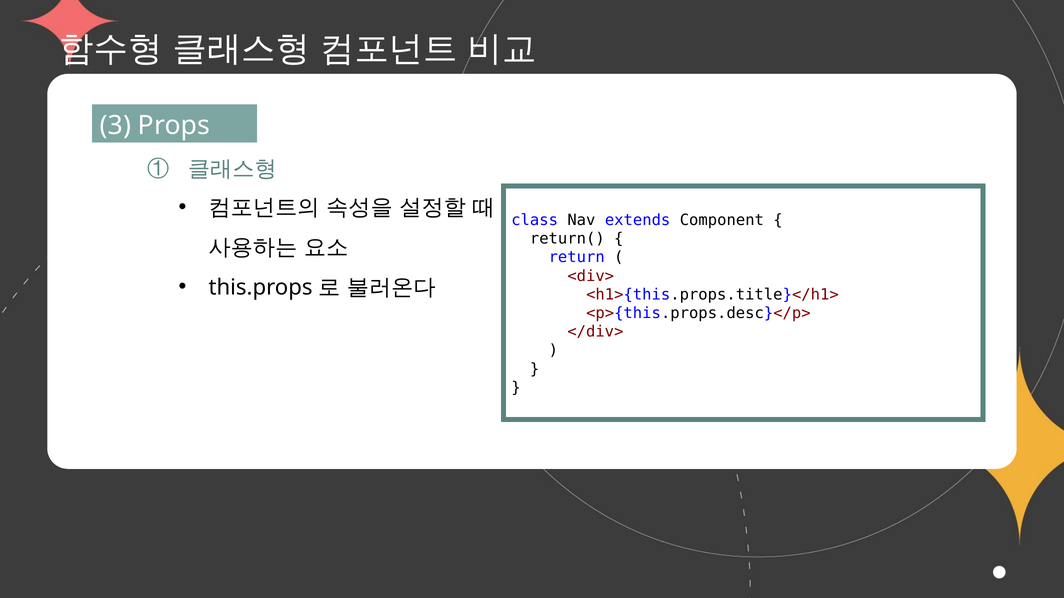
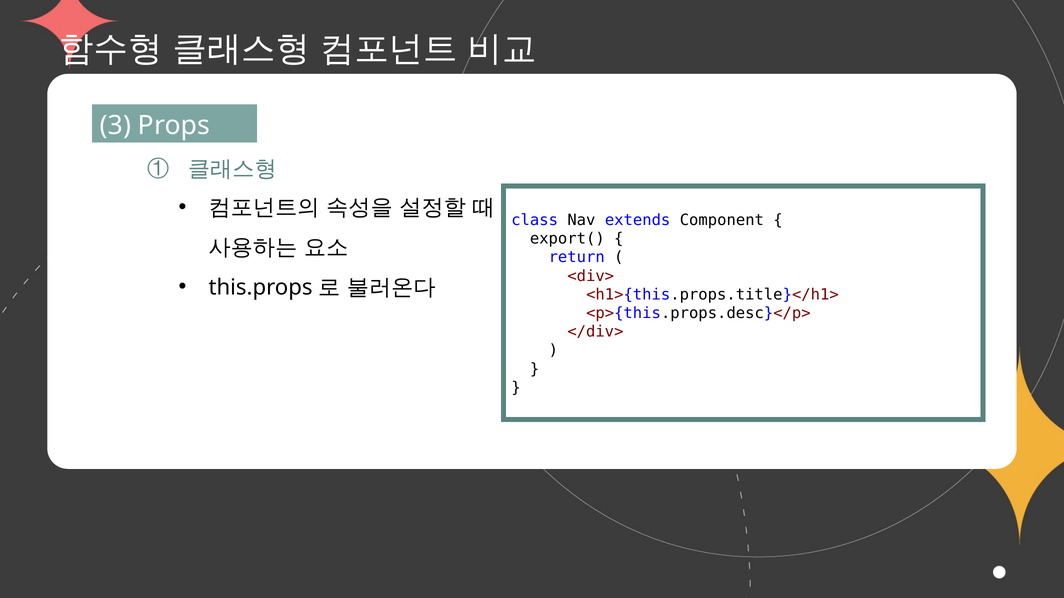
return(: return( -> export( (567, 239)
